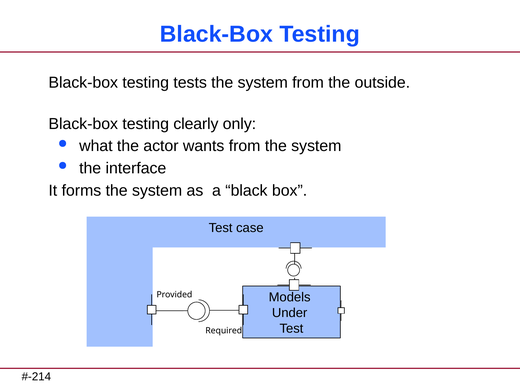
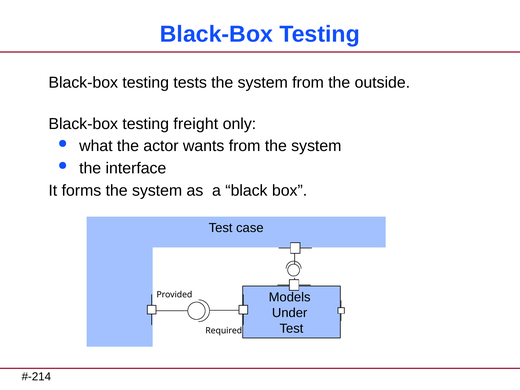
clearly: clearly -> freight (196, 124)
